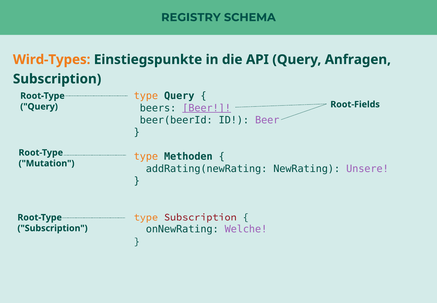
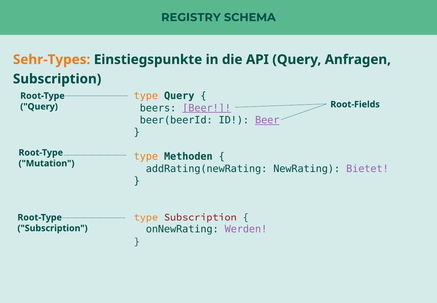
Wird-Types: Wird-Types -> Sehr-Types (52, 59)
Beer underline: none -> present (267, 120)
Unsere: Unsere -> Bietet (367, 168)
Welche: Welche -> Werden (246, 229)
